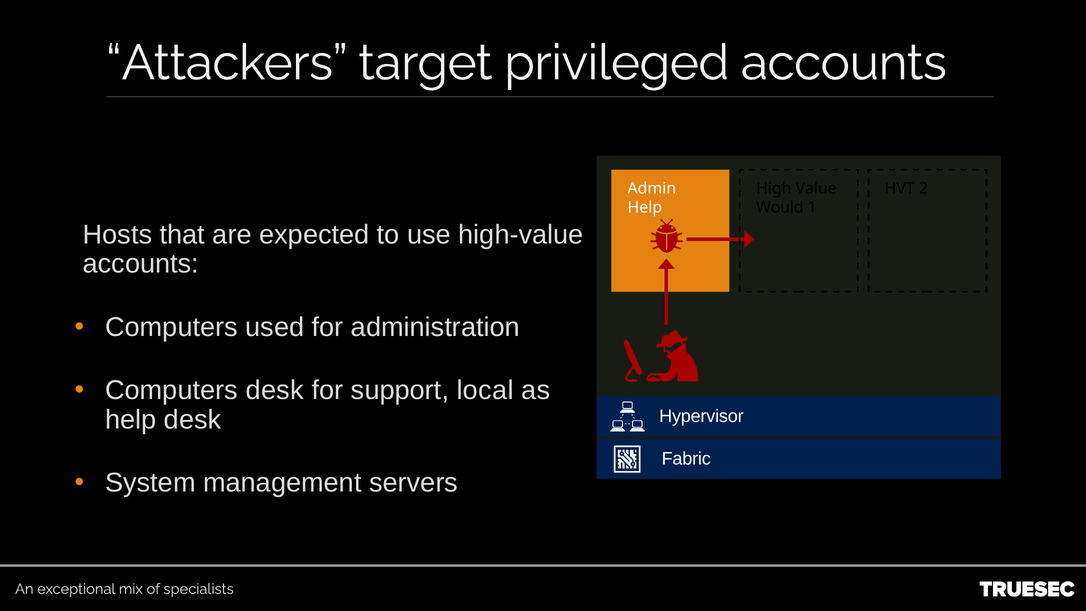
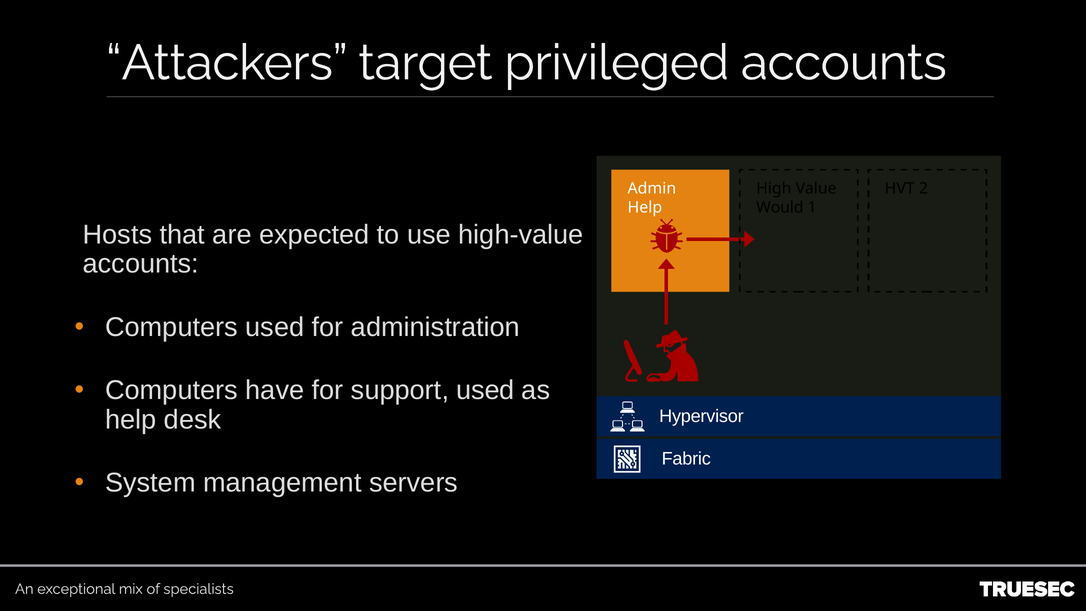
Computers desk: desk -> have (275, 390)
support local: local -> used (485, 390)
